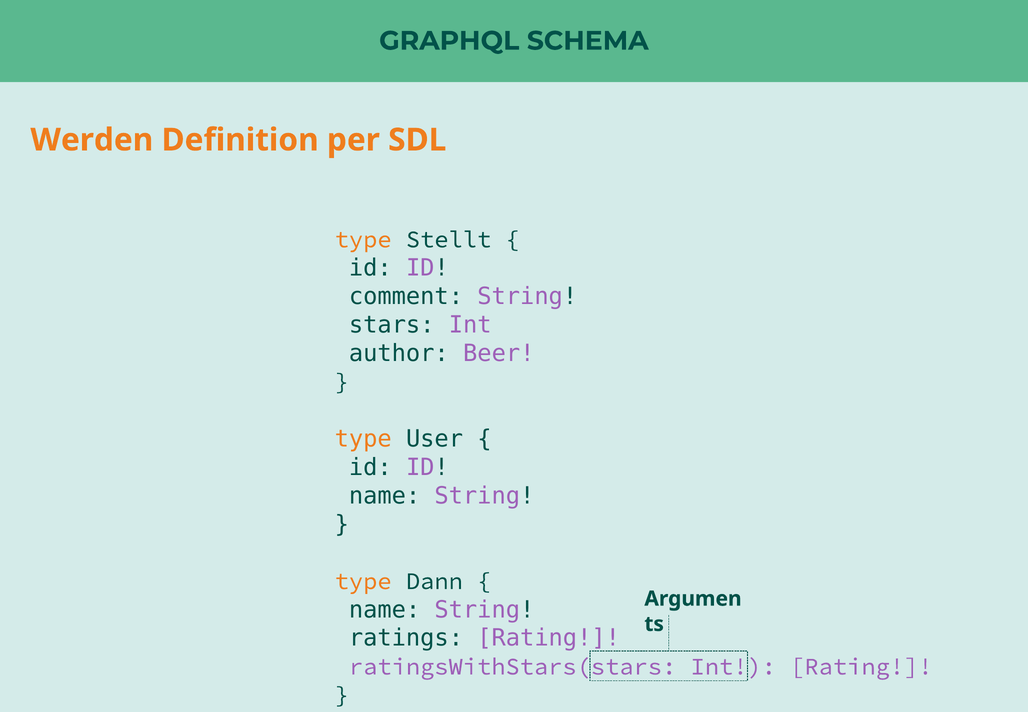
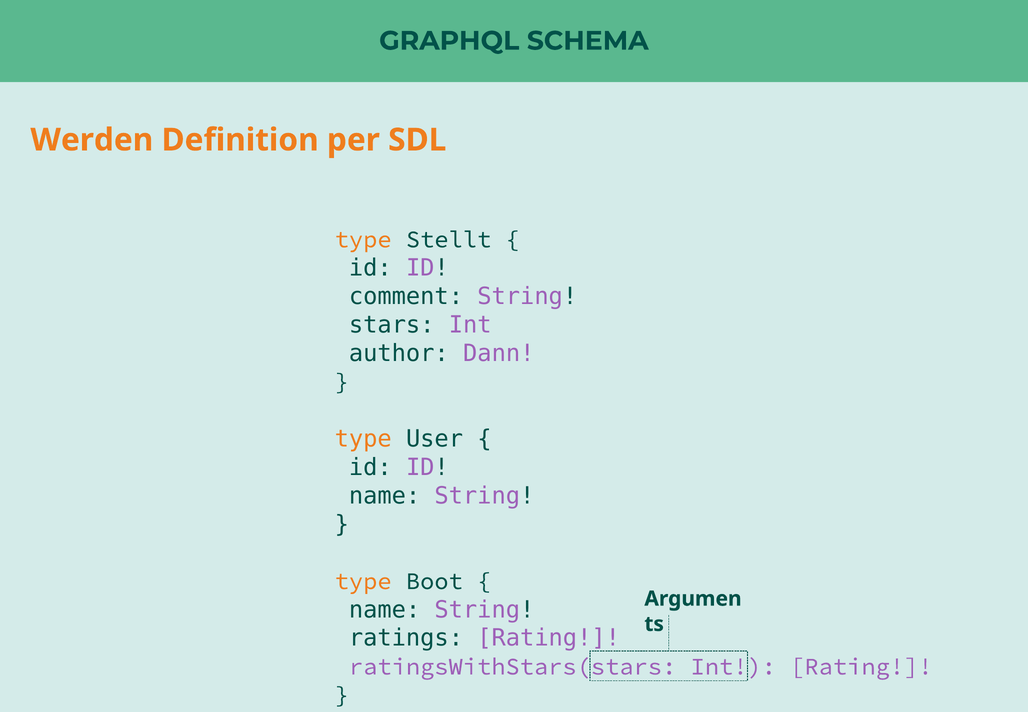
Beer: Beer -> Dann (499, 353)
Dann: Dann -> Boot (434, 581)
